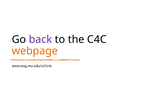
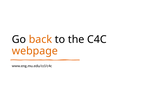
back colour: purple -> orange (40, 40)
